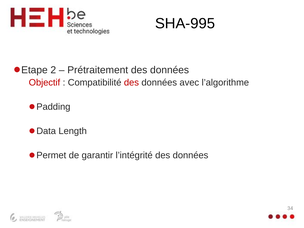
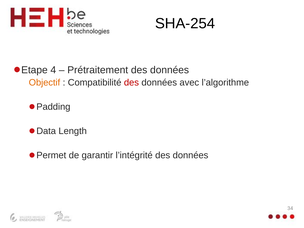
SHA-995: SHA-995 -> SHA-254 (185, 23)
2: 2 -> 4 (53, 70)
Objectif colour: red -> orange (44, 83)
